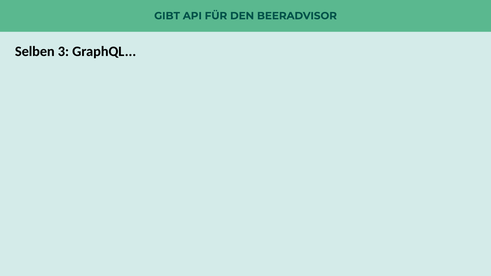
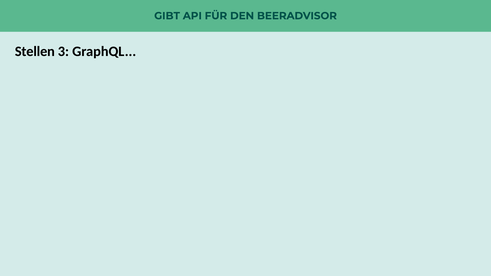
Selben: Selben -> Stellen (35, 51)
